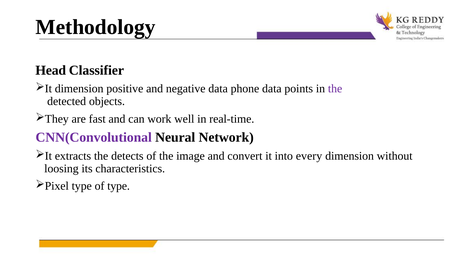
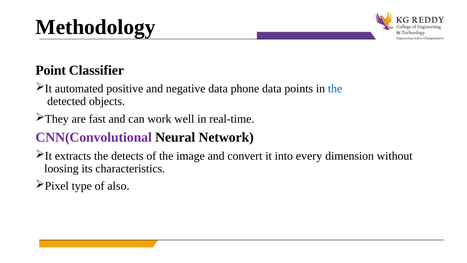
Head: Head -> Point (51, 70)
dimension: dimension -> automated (79, 89)
the colour: purple -> blue (335, 89)
of type: type -> also (118, 186)
